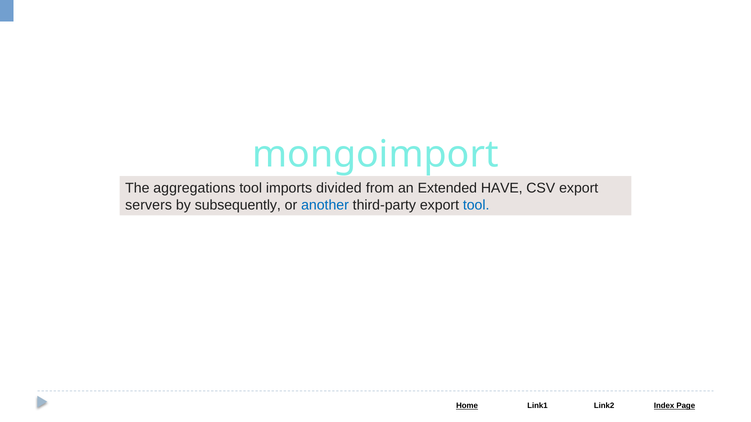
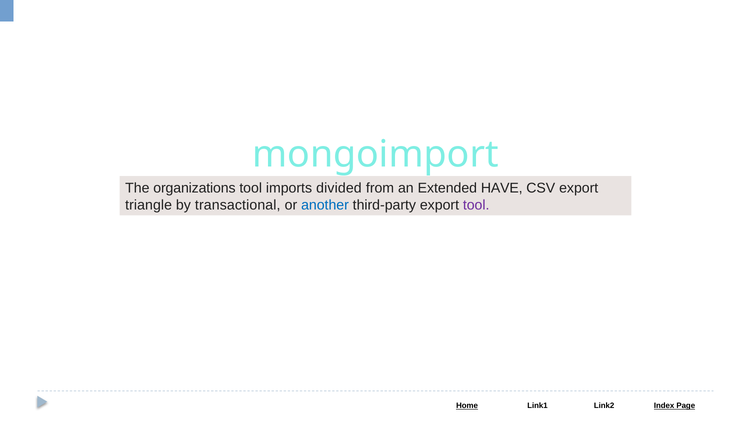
aggregations: aggregations -> organizations (194, 188)
servers: servers -> triangle (149, 205)
subsequently: subsequently -> transactional (238, 205)
tool colour: blue -> purple (476, 205)
